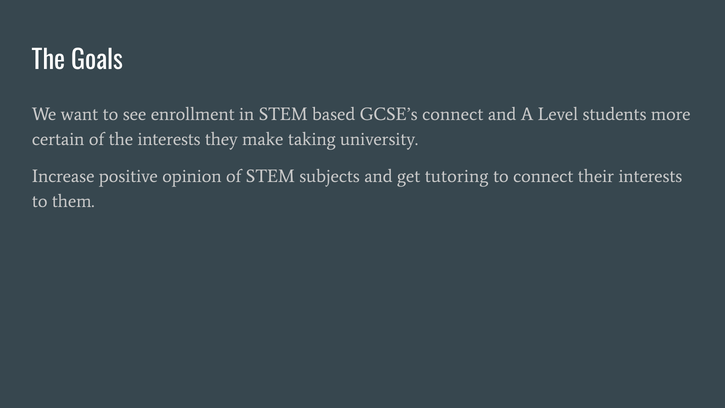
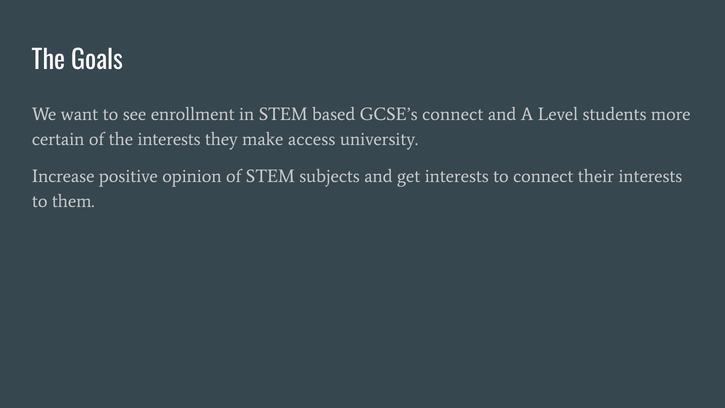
taking: taking -> access (312, 139)
get tutoring: tutoring -> interests (457, 176)
